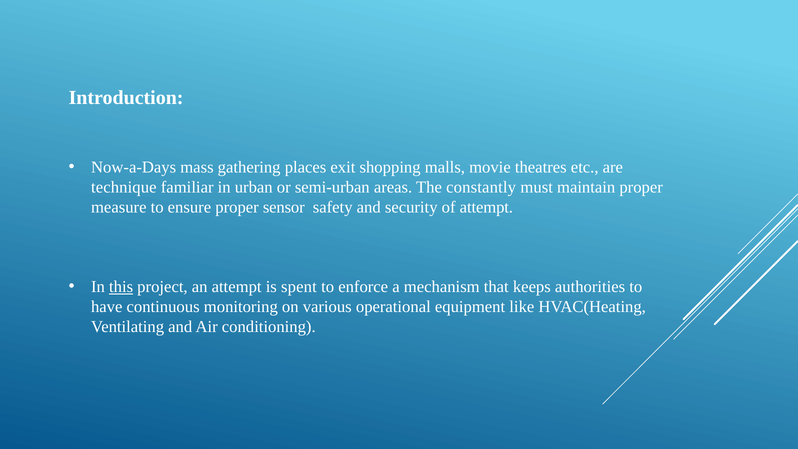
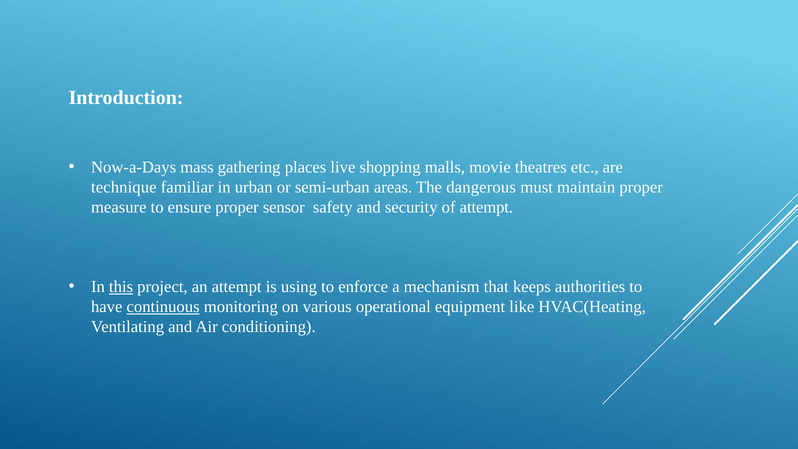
exit: exit -> live (343, 167)
constantly: constantly -> dangerous (481, 187)
spent: spent -> using (299, 287)
continuous underline: none -> present (163, 307)
